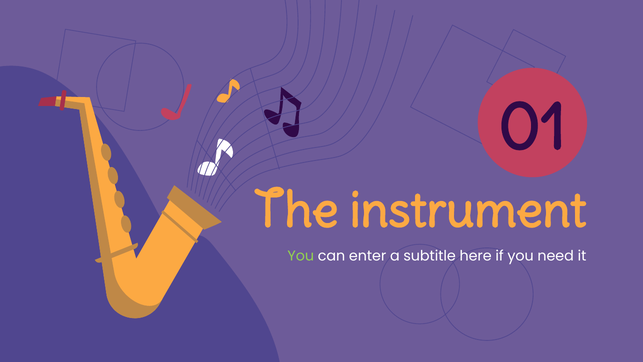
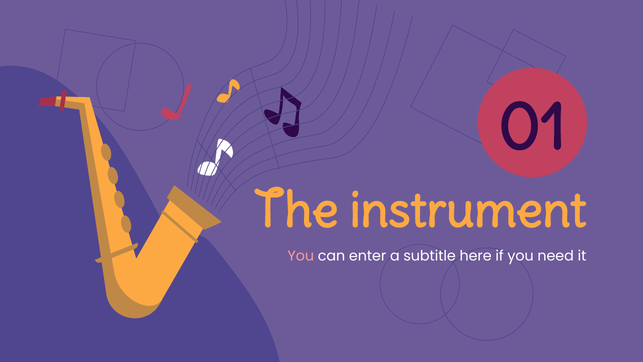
You colour: light green -> pink (301, 256)
